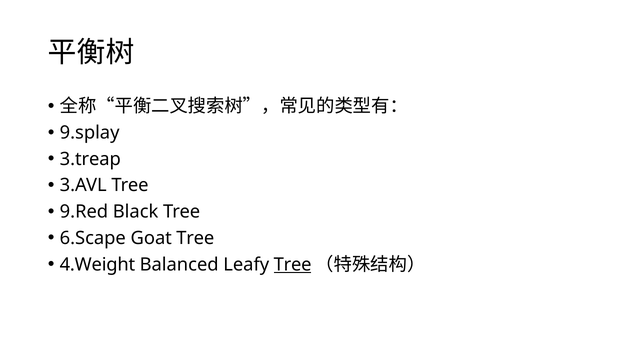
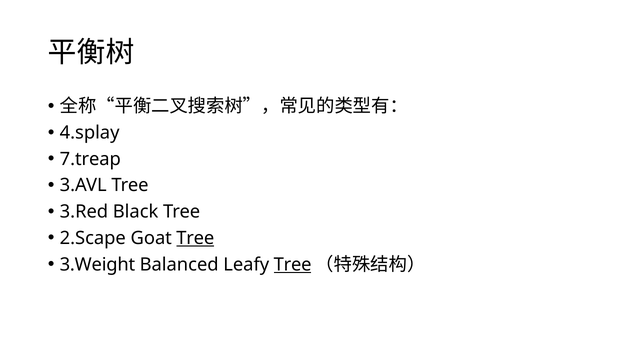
9.splay: 9.splay -> 4.splay (90, 133)
3.treap: 3.treap -> 7.treap (90, 159)
9.Red: 9.Red -> 3.Red (84, 212)
6.Scape: 6.Scape -> 2.Scape (93, 238)
Tree underline: none -> present (195, 238)
4.Weight: 4.Weight -> 3.Weight (97, 264)
